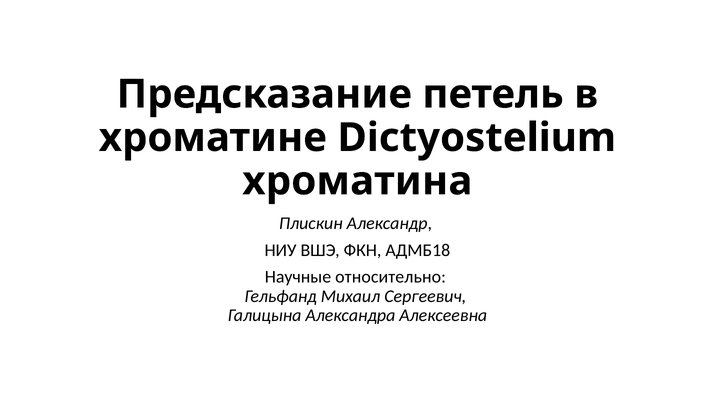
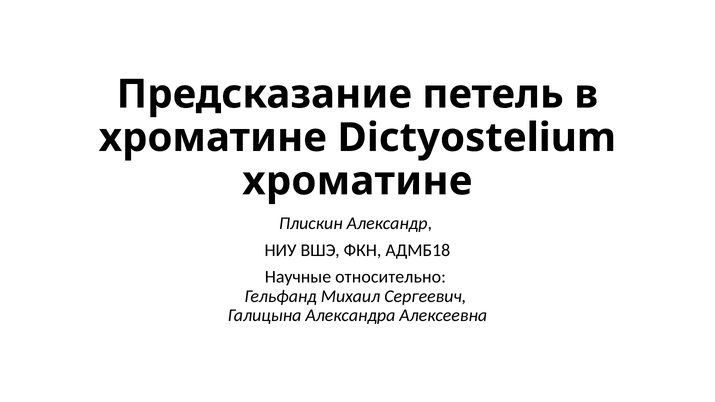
хроматина: хроматина -> хроматине (357, 181)
